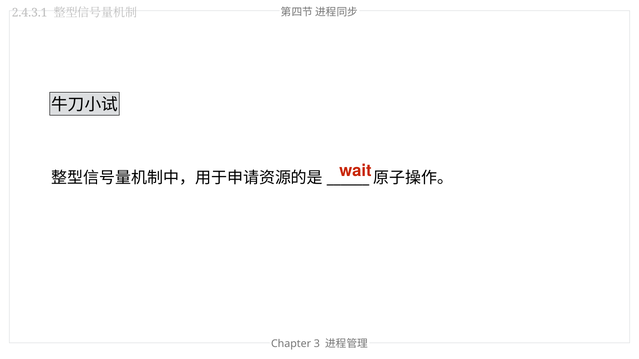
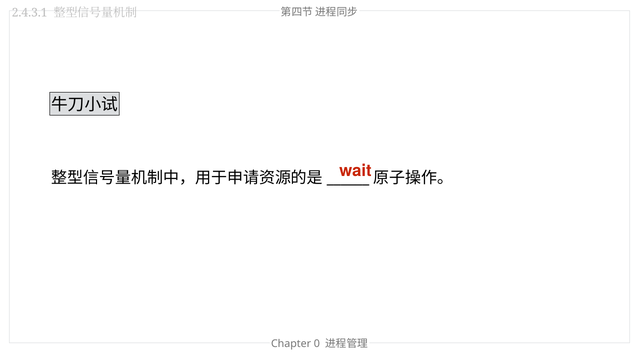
3: 3 -> 0 (317, 344)
